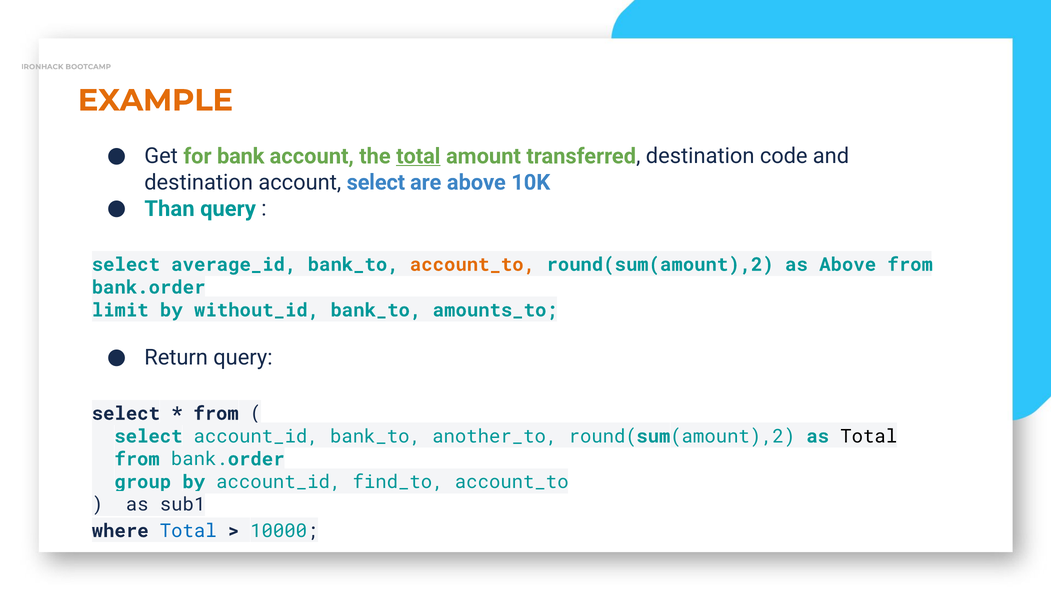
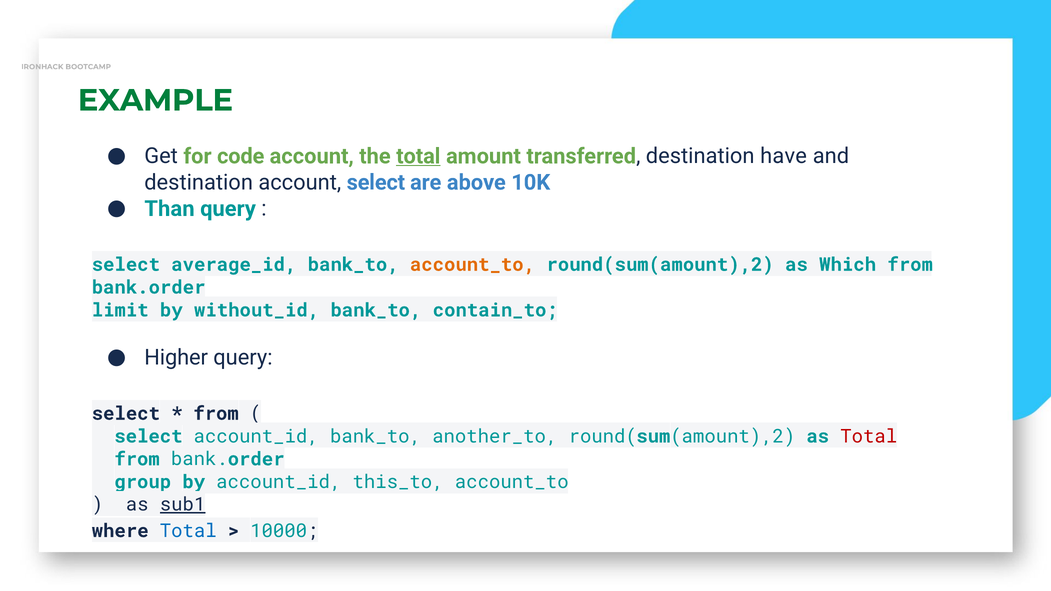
EXAMPLE colour: orange -> green (155, 100)
bank: bank -> code (241, 156)
code: code -> have (784, 156)
as Above: Above -> Which (848, 265)
amounts_to: amounts_to -> contain_to (495, 310)
Return: Return -> Higher (176, 358)
Total colour: black -> red (869, 436)
find_to: find_to -> this_to (398, 482)
sub1 underline: none -> present (183, 505)
